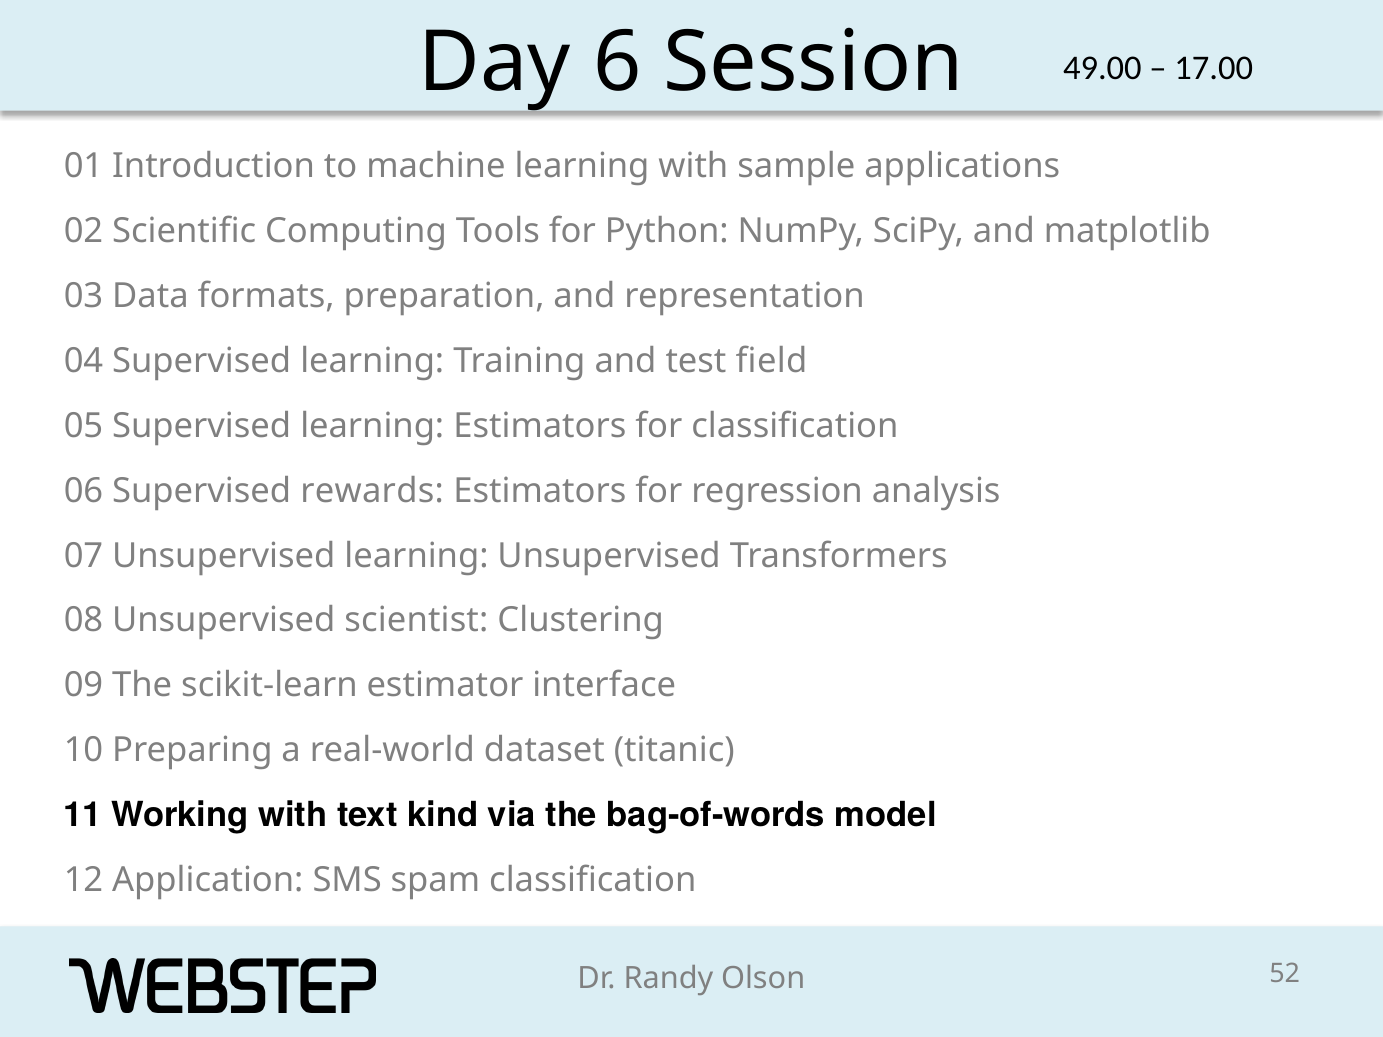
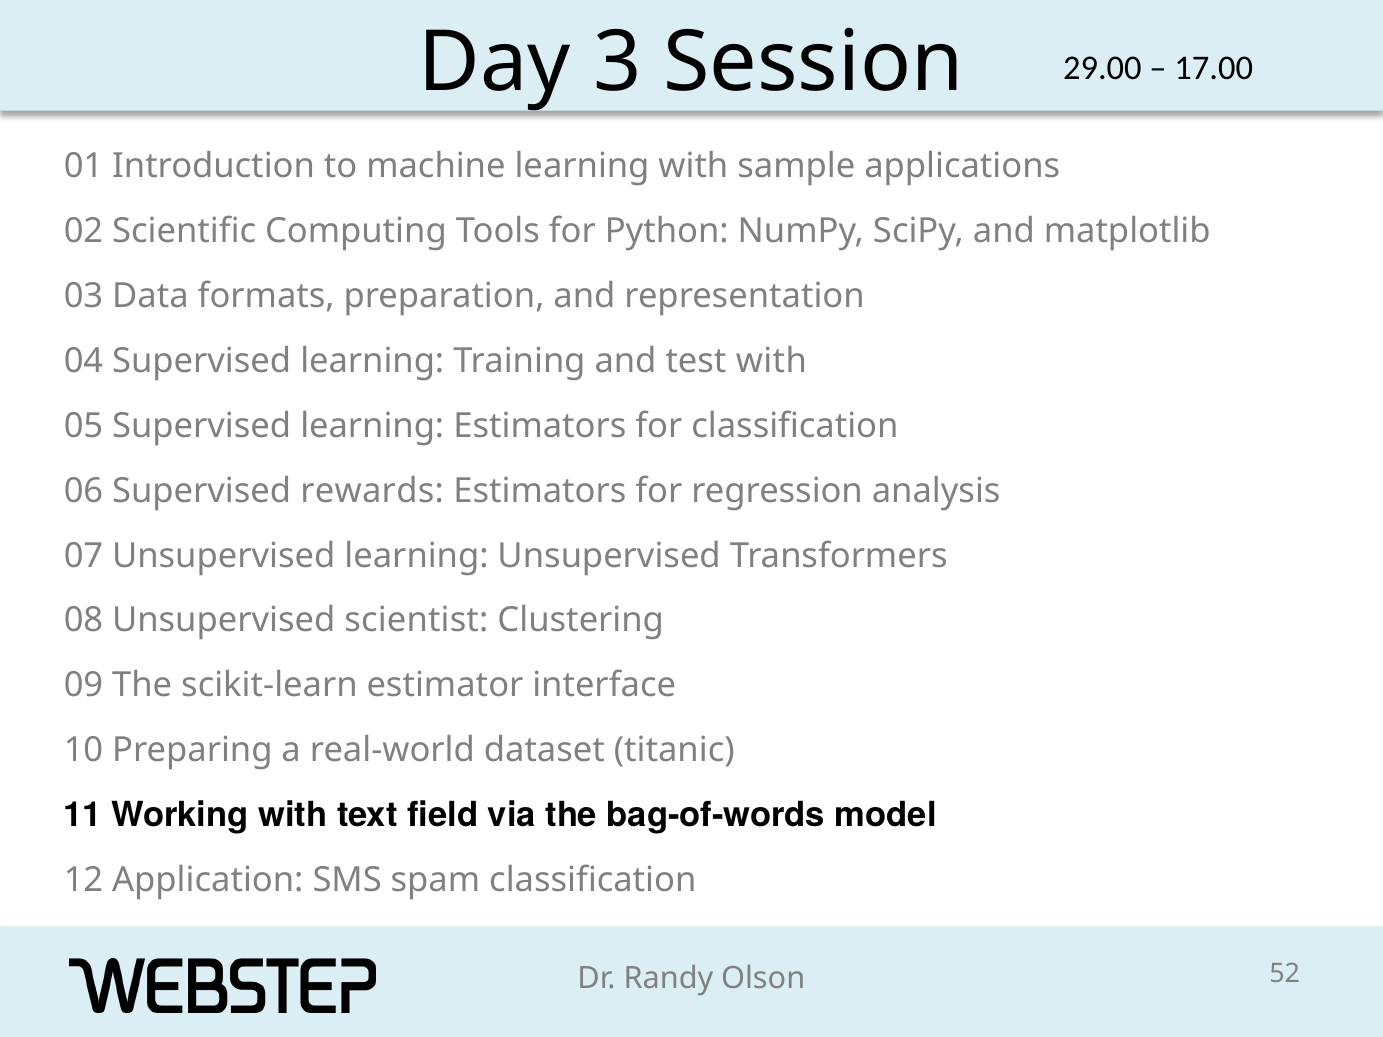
6: 6 -> 3 (617, 62)
49.00: 49.00 -> 29.00 (1102, 68)
test field: field -> with (771, 361)
kind: kind -> field (443, 816)
